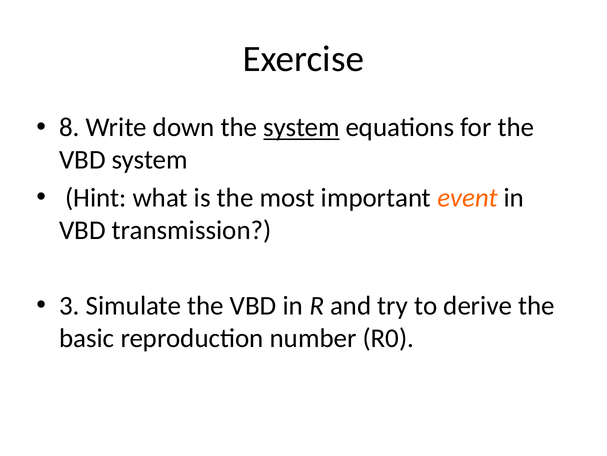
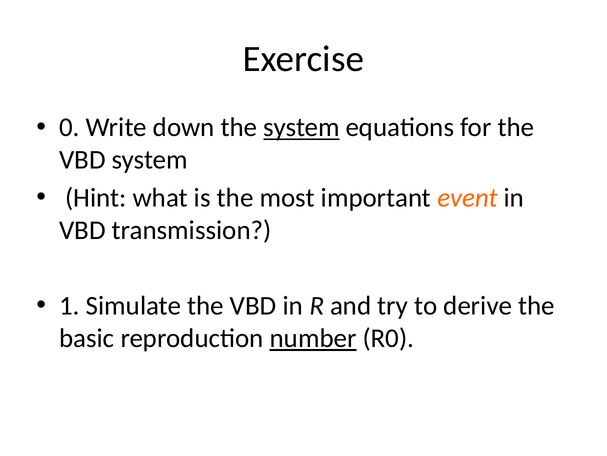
8: 8 -> 0 (69, 127)
3: 3 -> 1 (69, 305)
number underline: none -> present (313, 338)
